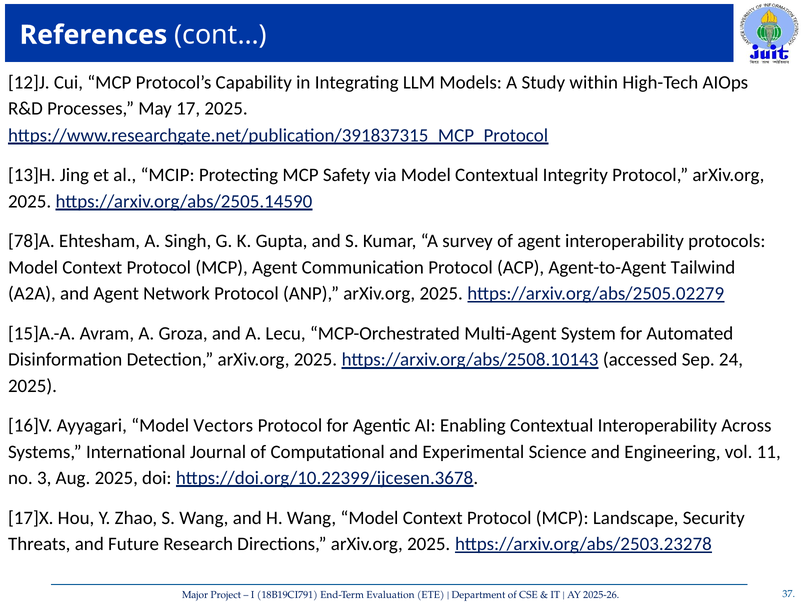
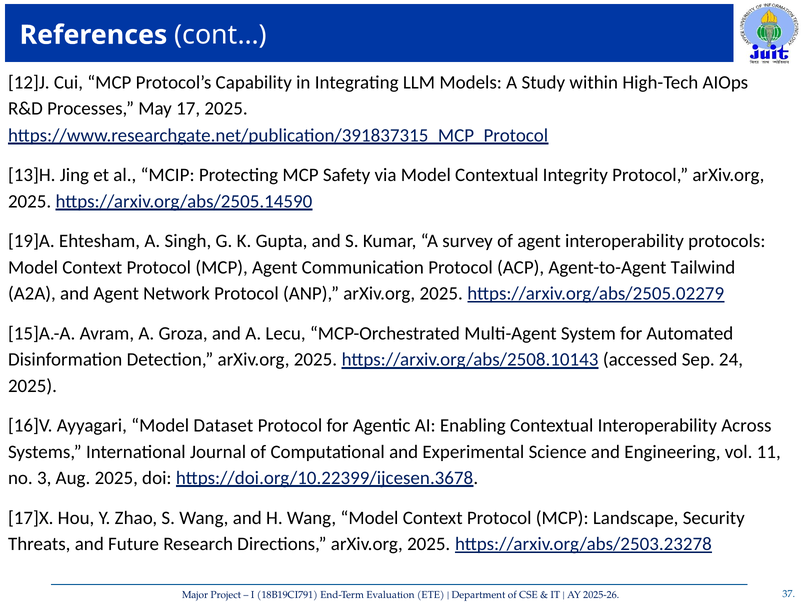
78]A: 78]A -> 19]A (31, 241)
Vectors: Vectors -> Dataset (223, 426)
